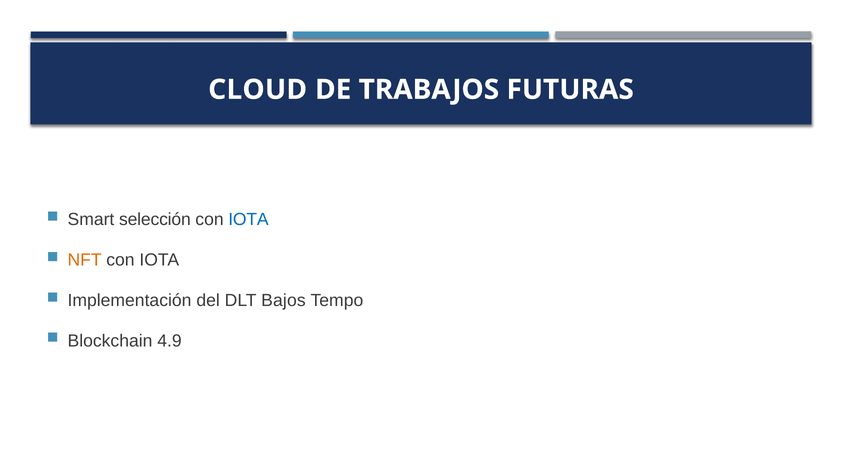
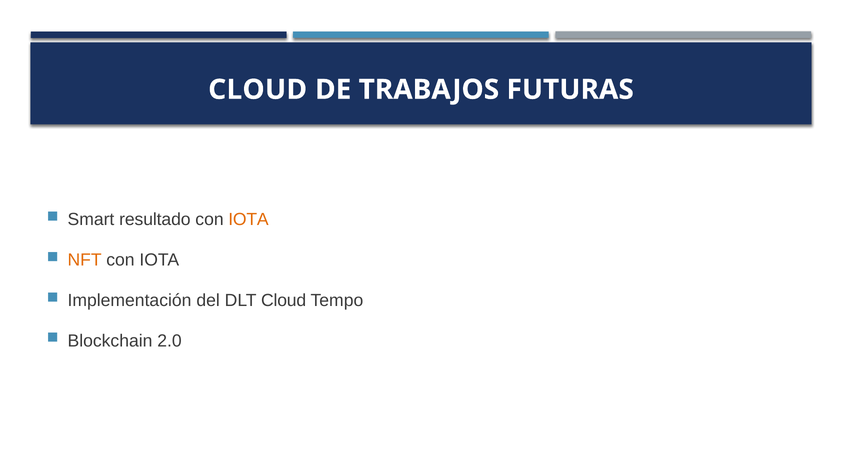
selección: selección -> resultado (155, 220)
IOTA colour: blue -> orange (248, 220)
DLT Bajos: Bajos -> Cloud (284, 301)
4.9: 4.9 -> 2.0 (170, 341)
